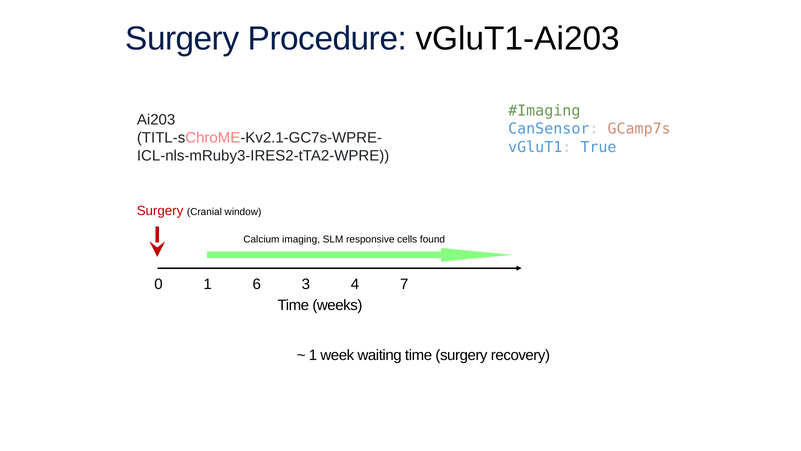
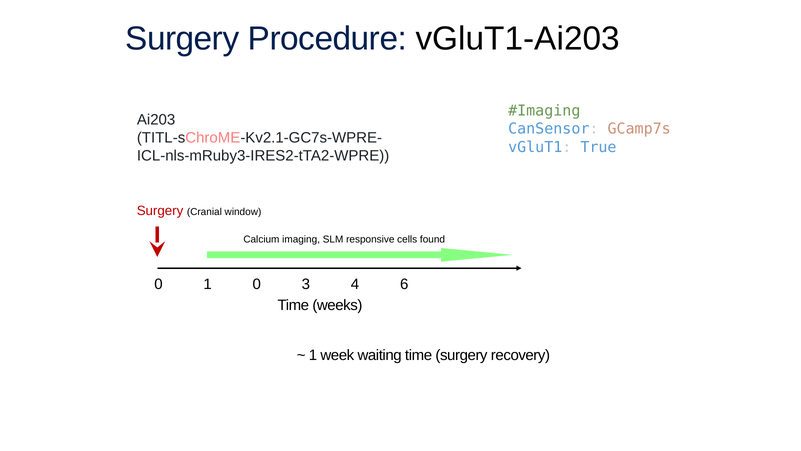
1 6: 6 -> 0 (257, 284)
7: 7 -> 6 (404, 284)
